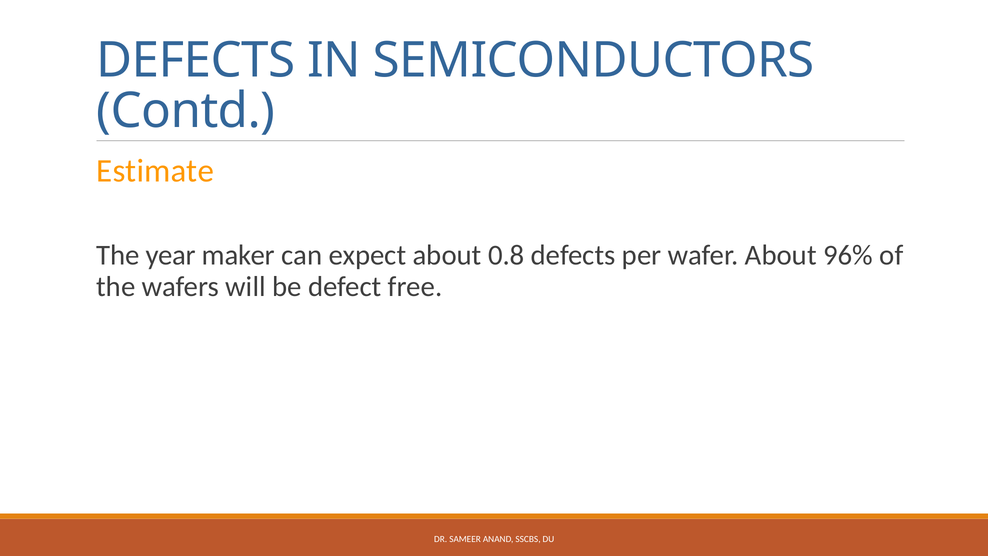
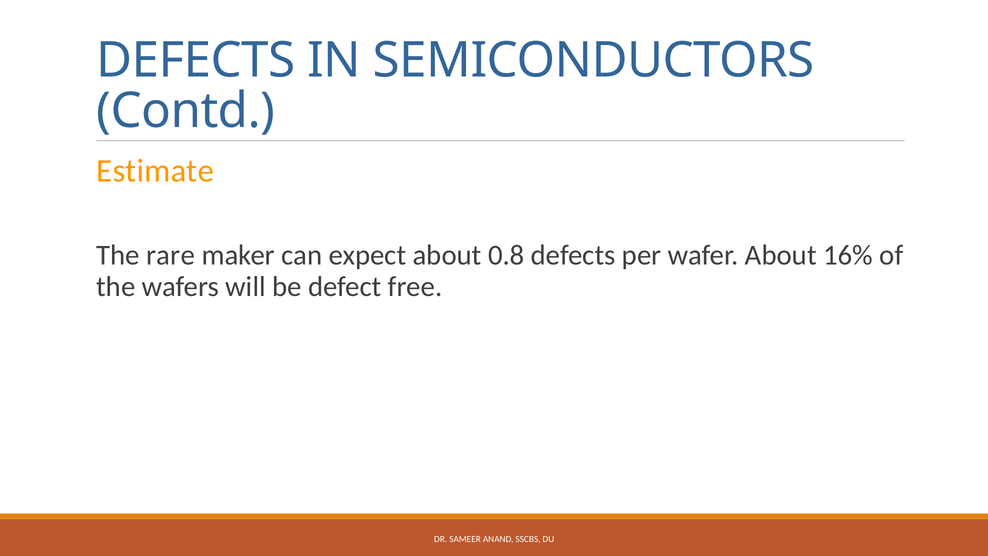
year: year -> rare (171, 255)
96%: 96% -> 16% (848, 255)
